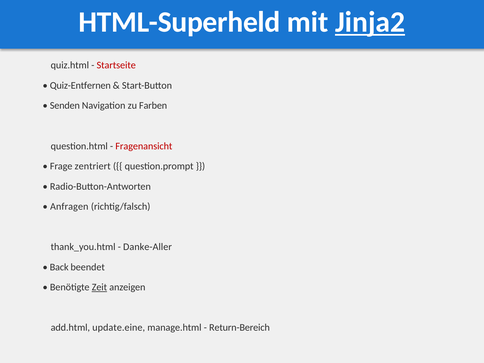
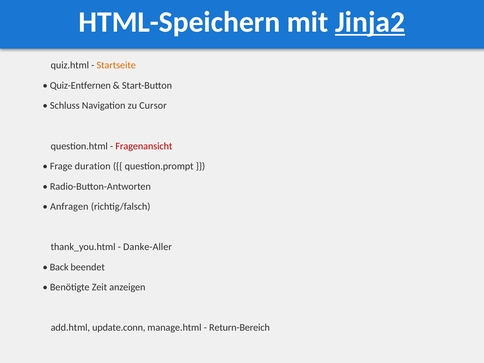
HTML-Superheld: HTML-Superheld -> HTML-Speichern (179, 22)
Startseite colour: red -> orange (116, 65)
Senden: Senden -> Schluss (65, 106)
Farben: Farben -> Cursor (153, 106)
zentriert: zentriert -> duration (93, 166)
Zeit underline: present -> none (99, 287)
update.eine: update.eine -> update.conn (119, 328)
